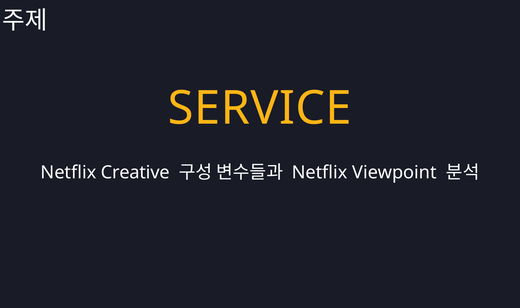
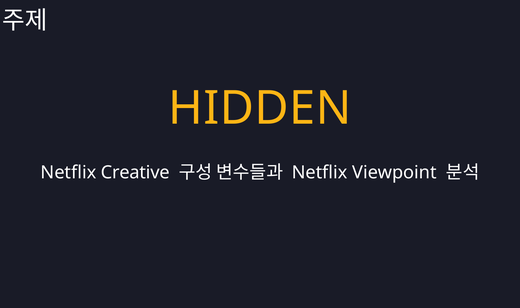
SERVICE: SERVICE -> HIDDEN (260, 108)
